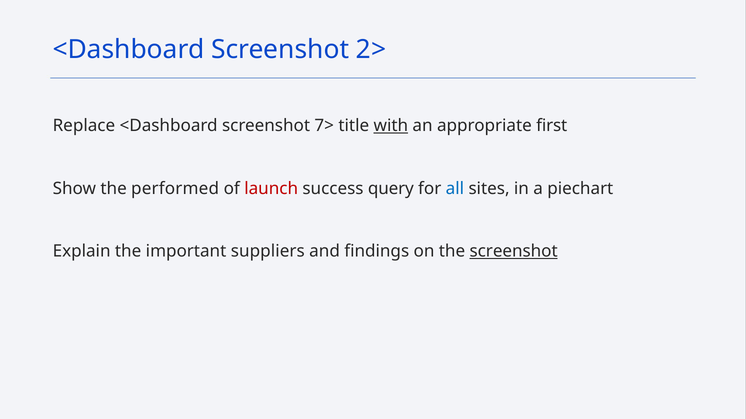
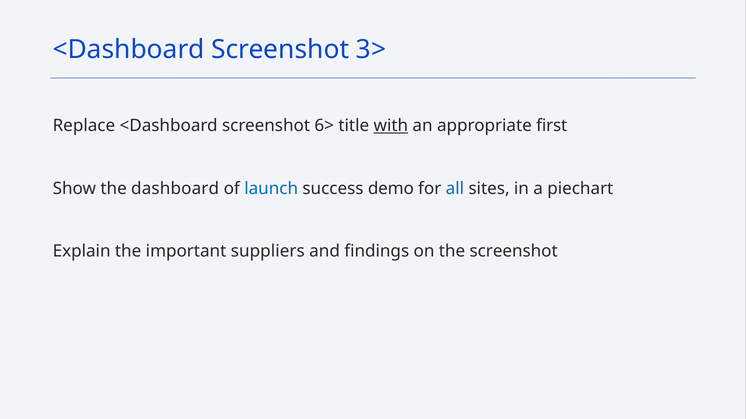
2>: 2> -> 3> (371, 50)
7>: 7> -> 6> (324, 126)
performed: performed -> dashboard (175, 189)
launch colour: red -> blue (271, 189)
query: query -> demo (391, 189)
screenshot underline: present -> none (514, 251)
